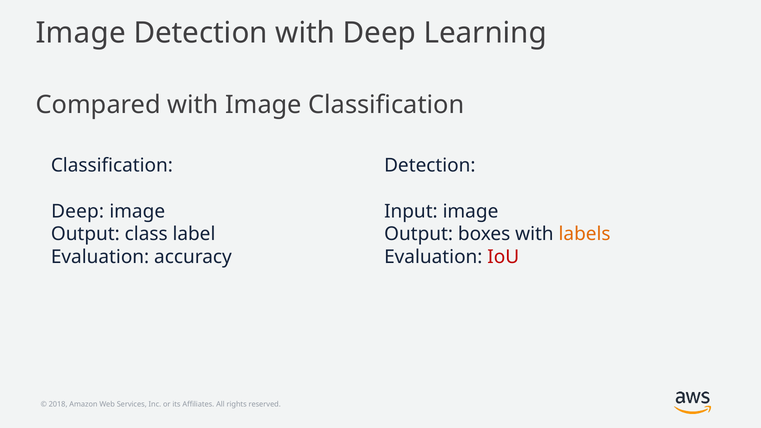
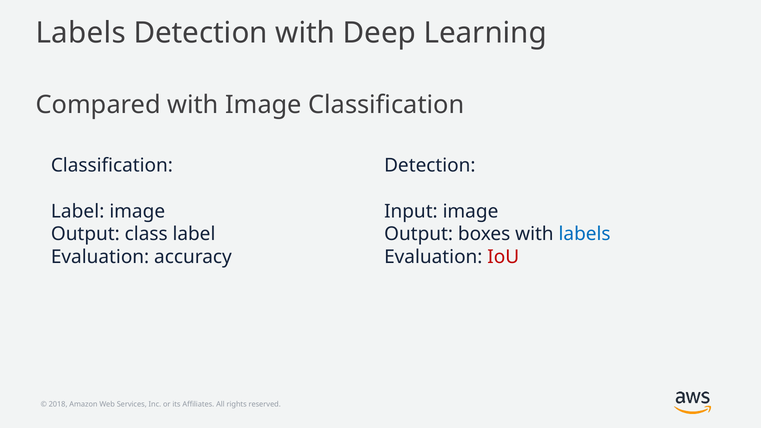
Image: Image -> Labels (81, 33)
Deep: Deep -> Label (78, 211)
labels colour: orange -> blue (585, 234)
